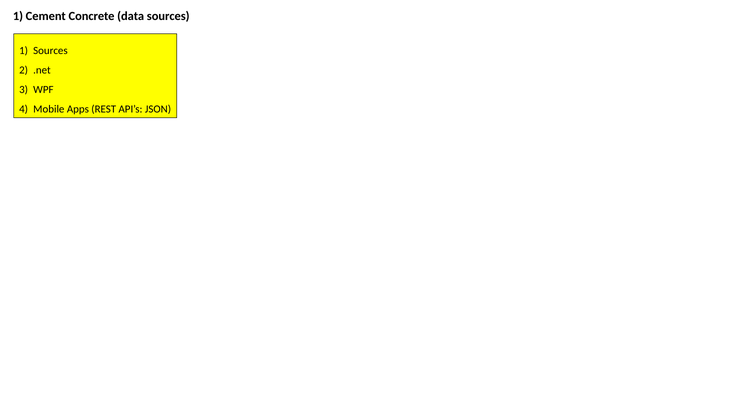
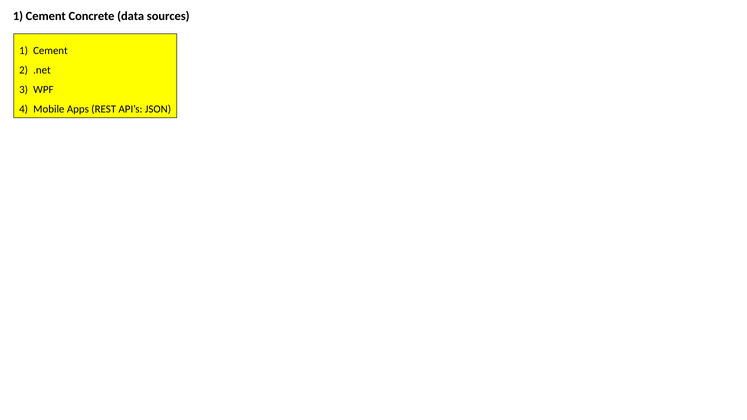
Sources: Sources -> Cement (50, 50)
